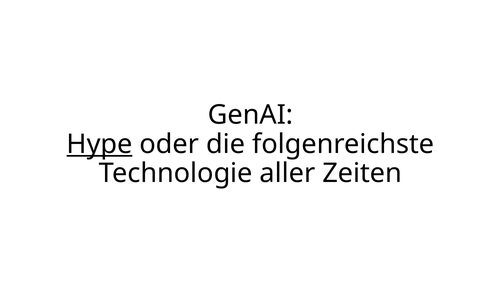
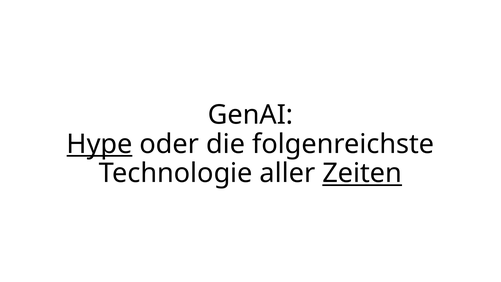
Zeiten underline: none -> present (362, 173)
